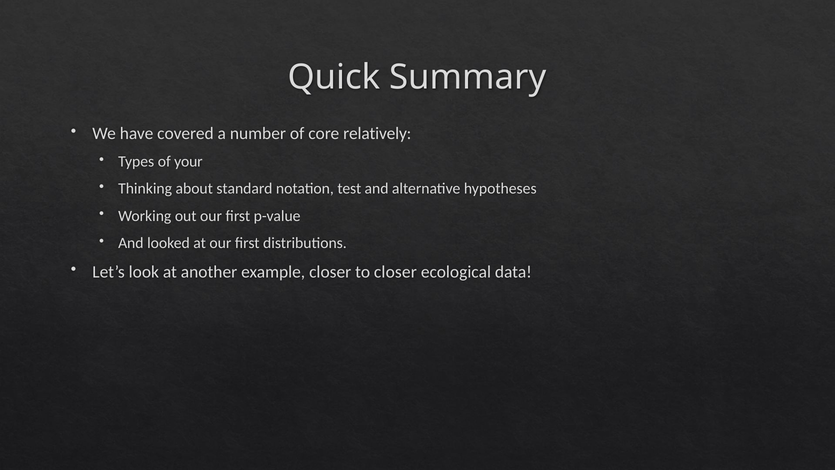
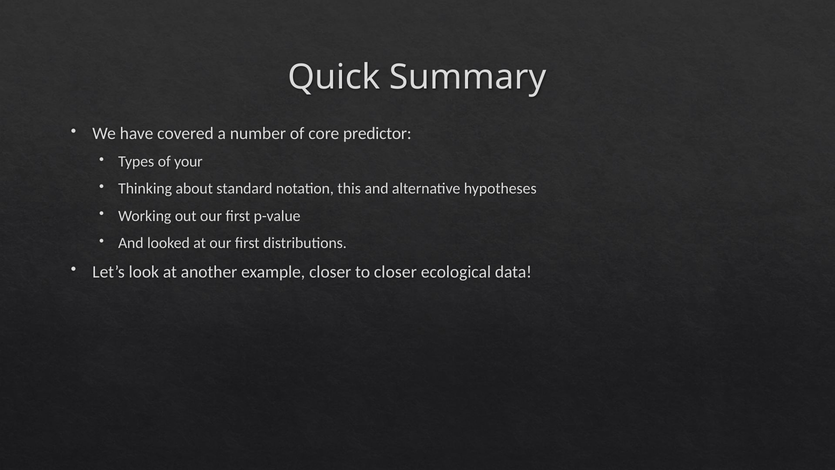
relatively: relatively -> predictor (377, 133)
test: test -> this (349, 189)
